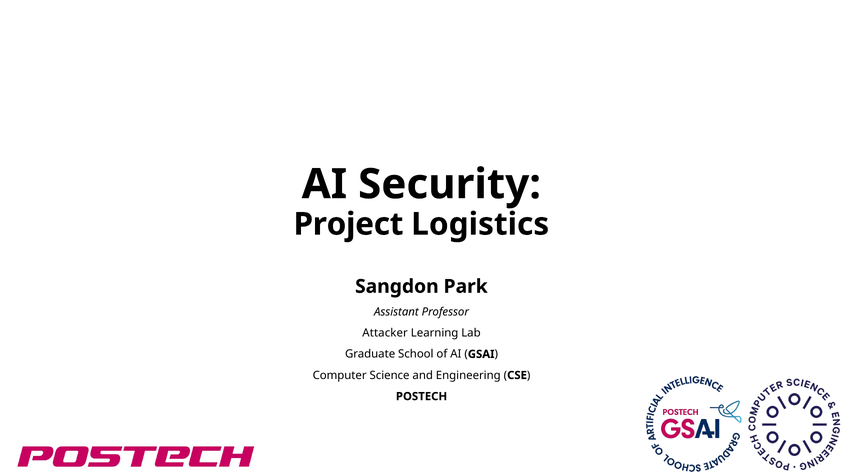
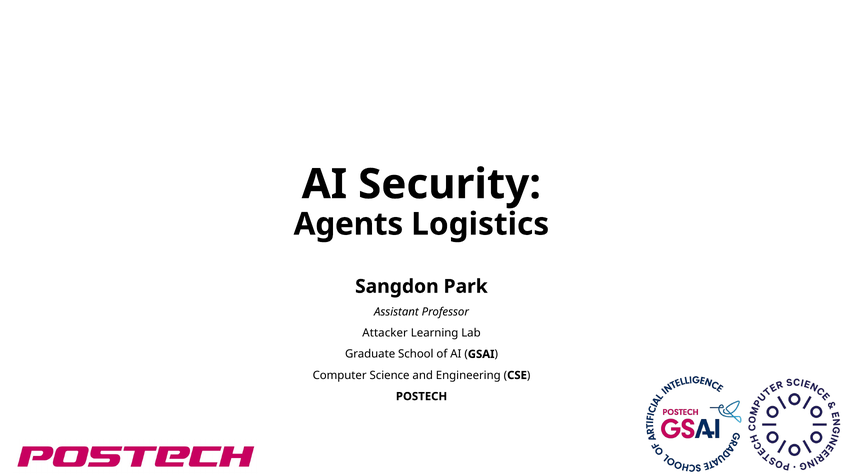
Project: Project -> Agents (348, 224)
